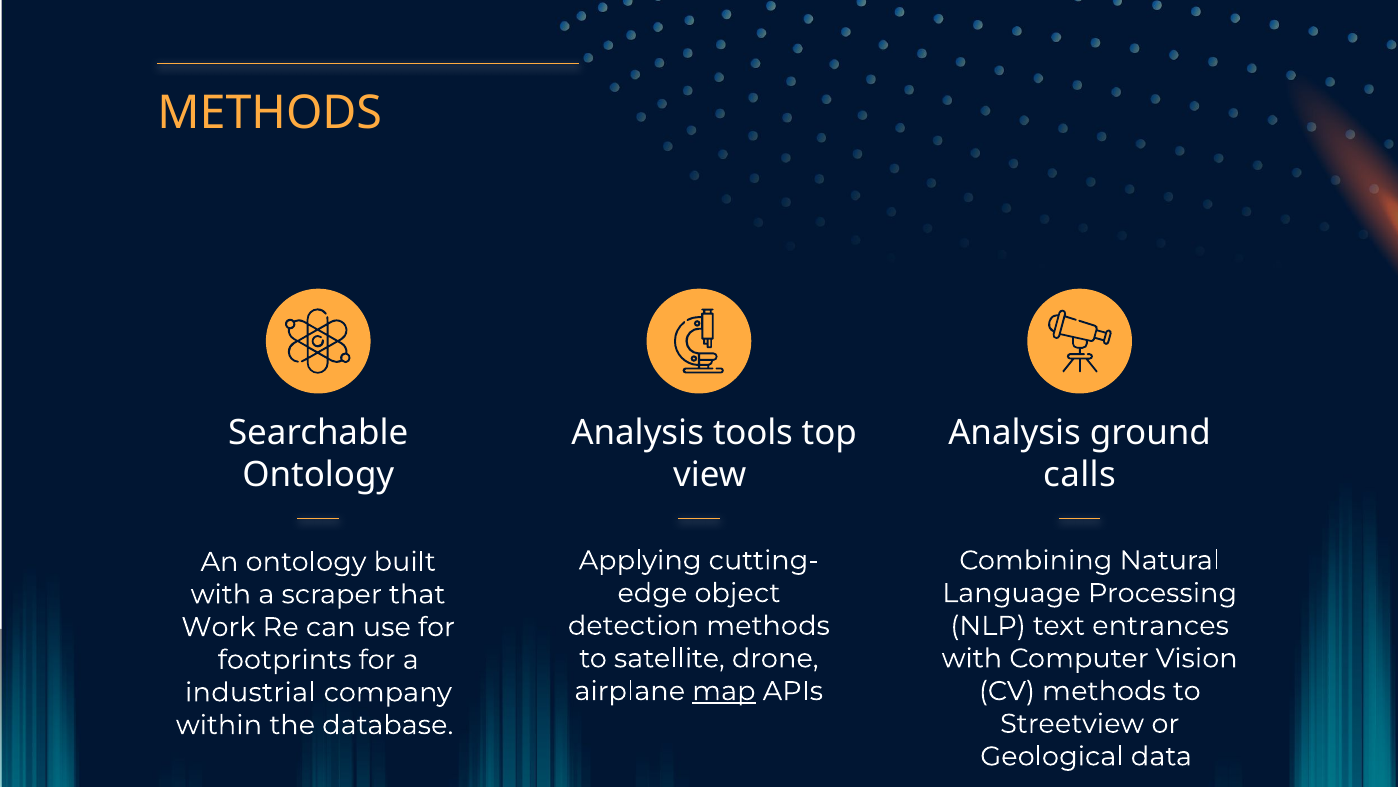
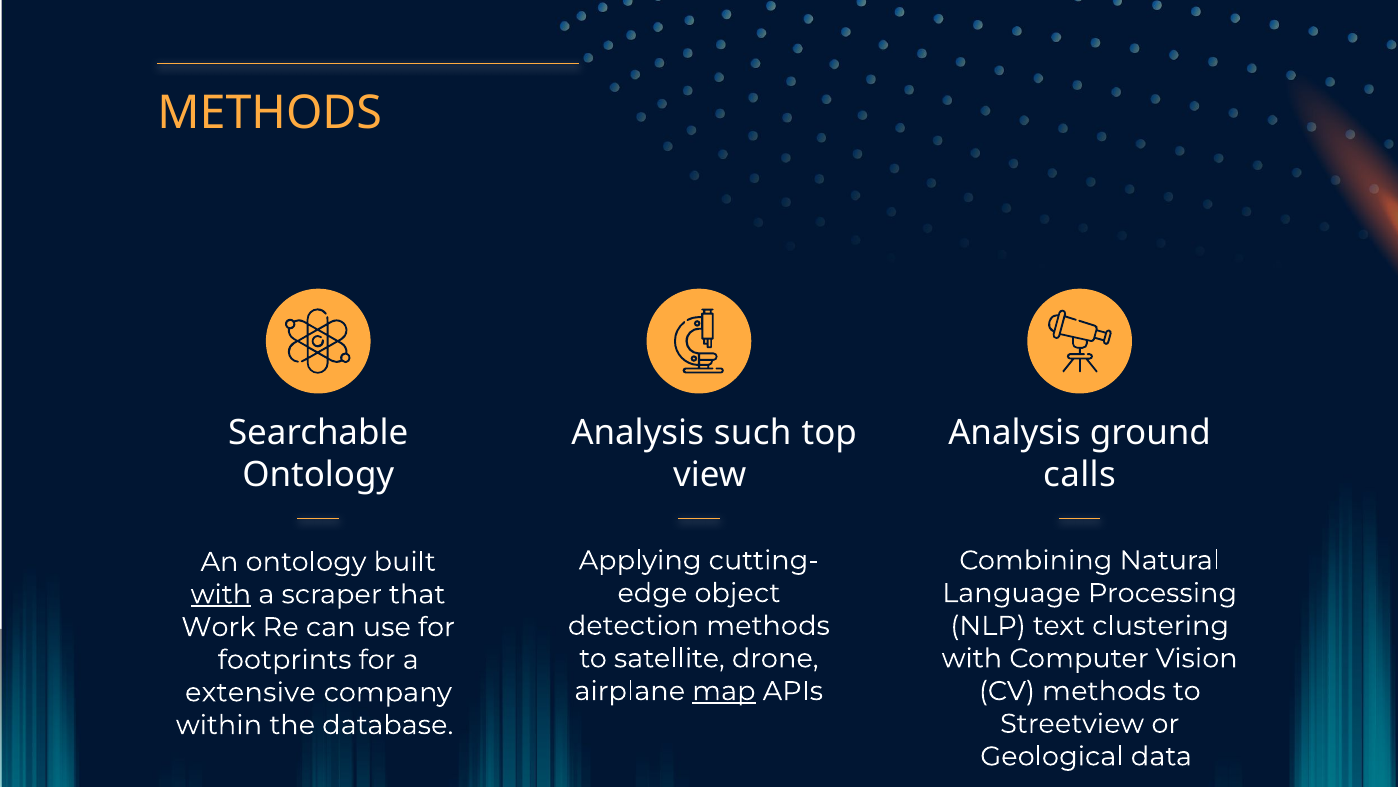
tools: tools -> such (753, 433)
with underline: none -> present (221, 594)
entrances: entrances -> clustering (1161, 625)
industrial: industrial -> extensive (250, 692)
